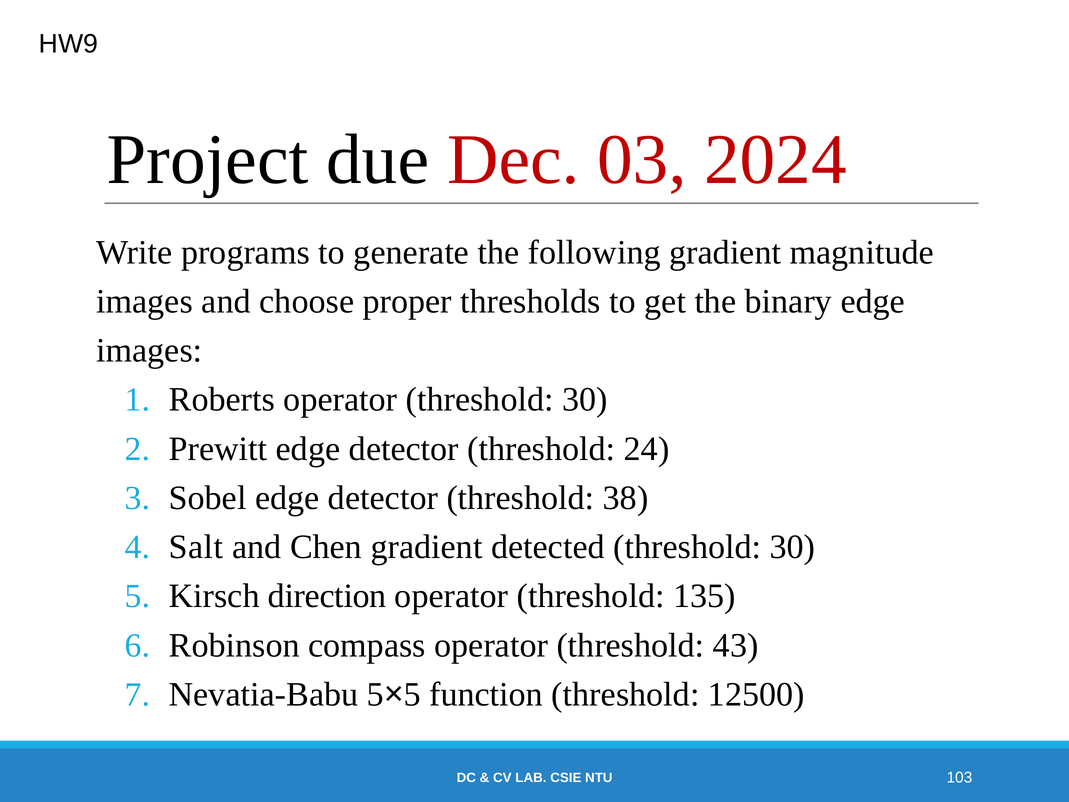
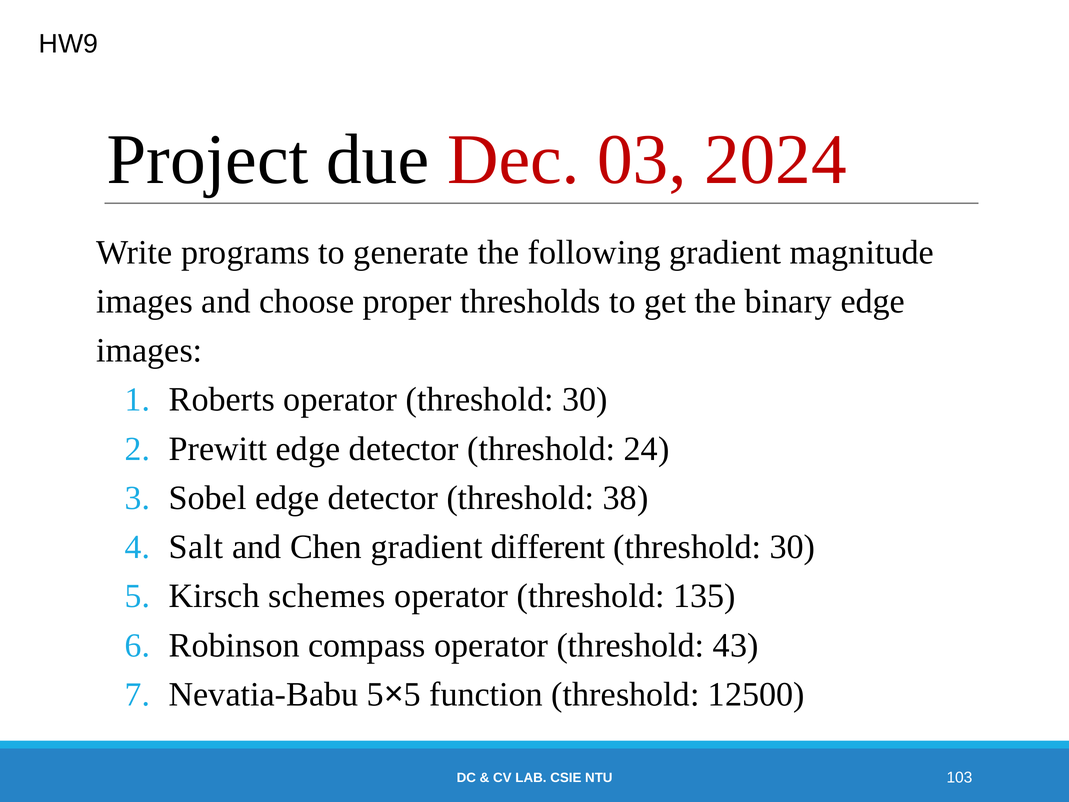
detected: detected -> different (548, 547)
direction: direction -> schemes (327, 596)
